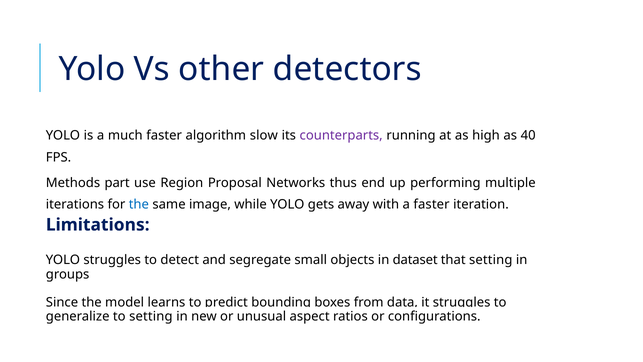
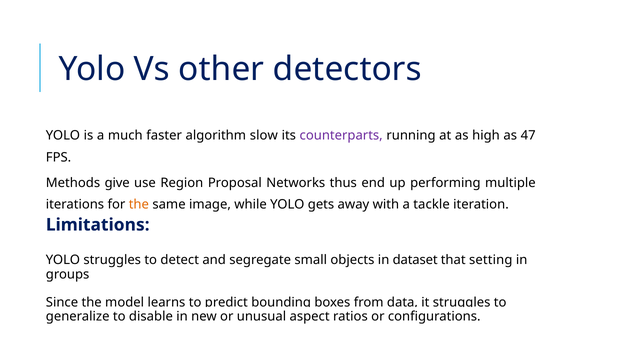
40: 40 -> 47 (528, 135)
part: part -> give (117, 183)
the colour: blue -> orange (139, 204)
a faster: faster -> tackle (432, 204)
to setting: setting -> disable (151, 316)
